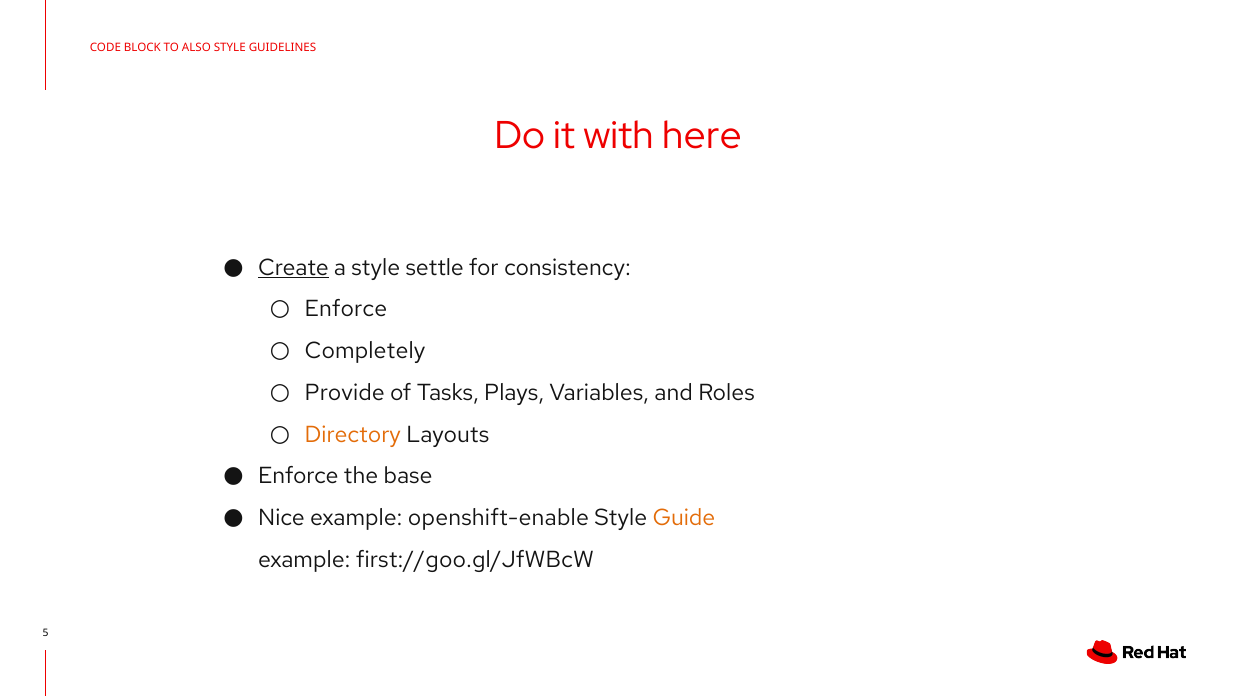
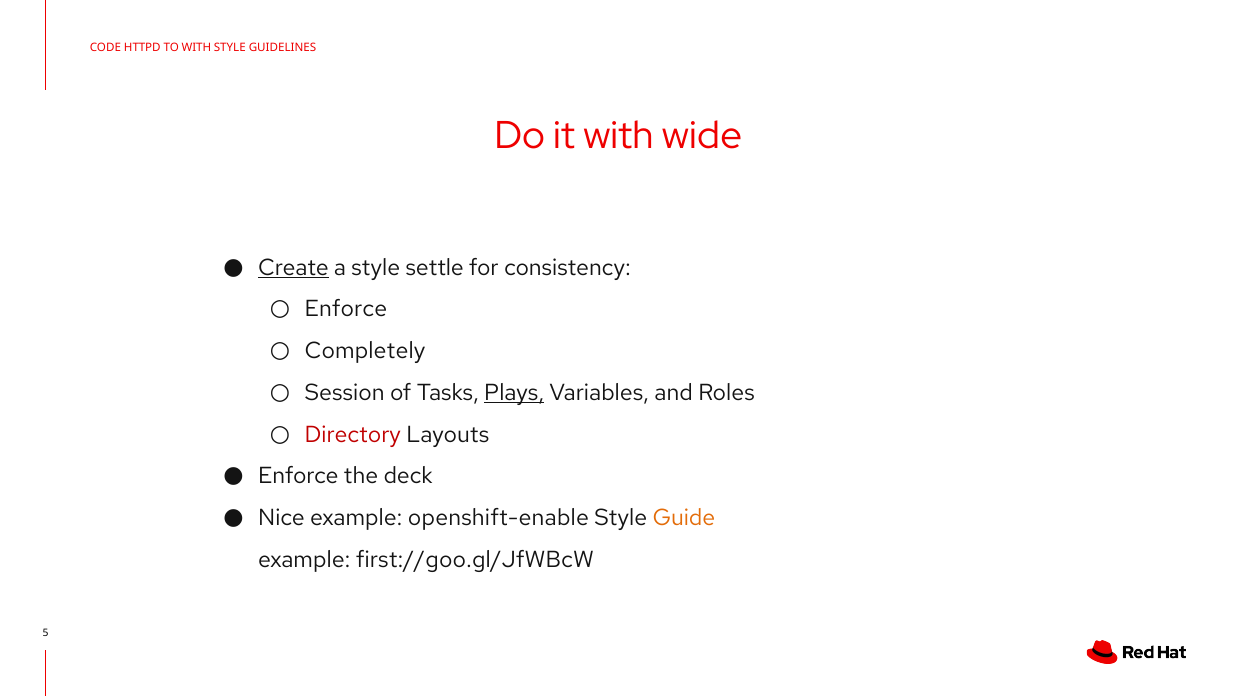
BLOCK: BLOCK -> HTTPD (142, 48)
TO ALSO: ALSO -> WITH (196, 48)
here: here -> wide (702, 136)
Provide: Provide -> Session (345, 393)
Plays underline: none -> present (514, 393)
Directory colour: orange -> red (353, 434)
base: base -> deck (408, 476)
